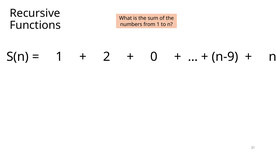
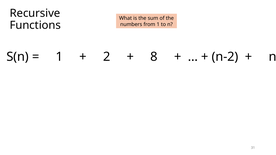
0: 0 -> 8 (154, 57)
n-9: n-9 -> n-2 (225, 57)
